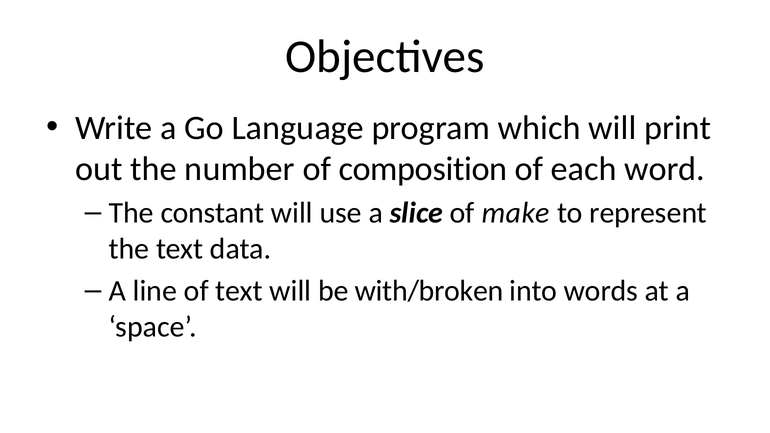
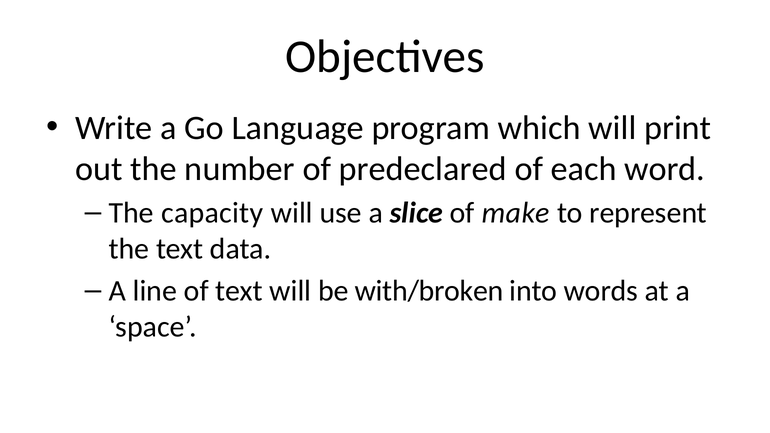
composition: composition -> predeclared (423, 169)
constant: constant -> capacity (212, 213)
